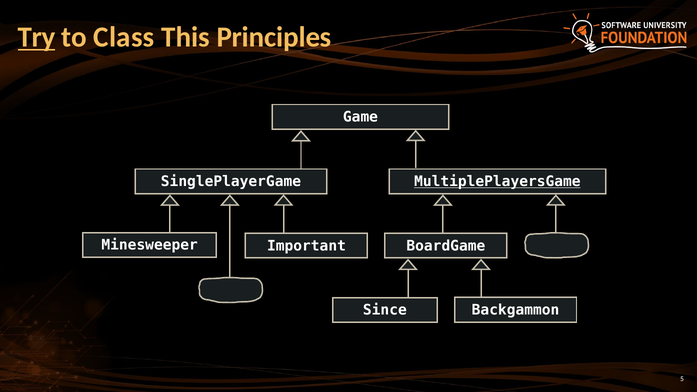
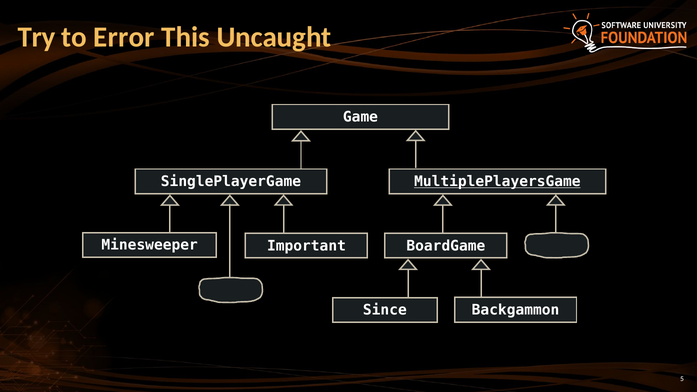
Try underline: present -> none (37, 37)
Class: Class -> Error (124, 37)
Principles: Principles -> Uncaught (274, 37)
